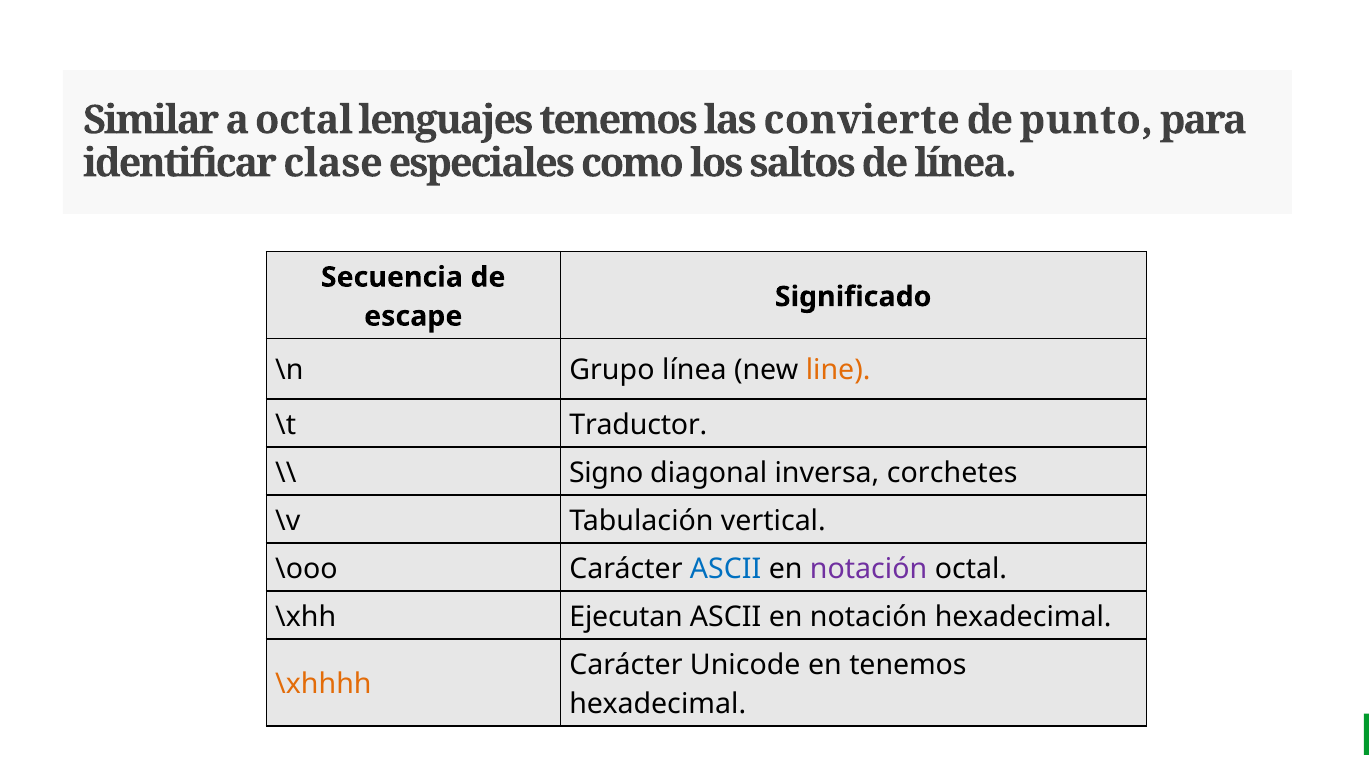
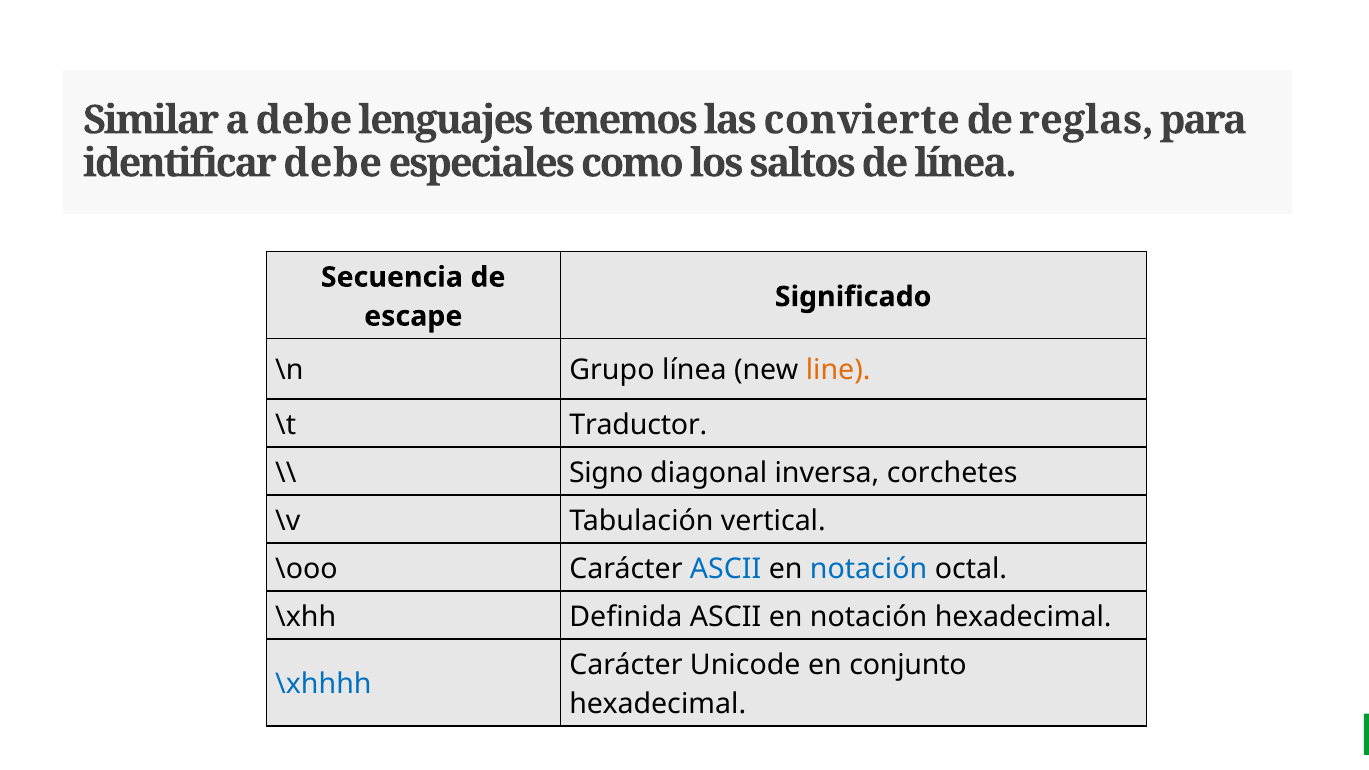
a octal: octal -> debe (304, 120)
punto: punto -> reglas (1087, 120)
identificar clase: clase -> debe (333, 163)
notación colour: purple -> blue (869, 569)
Ejecutan: Ejecutan -> Definida (626, 617)
en tenemos: tenemos -> conjunto (908, 665)
\xhhhh colour: orange -> blue (323, 684)
